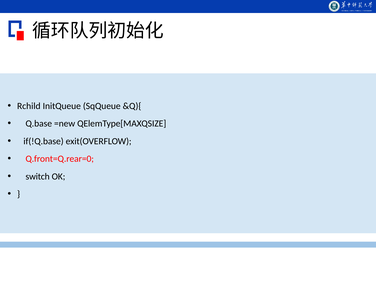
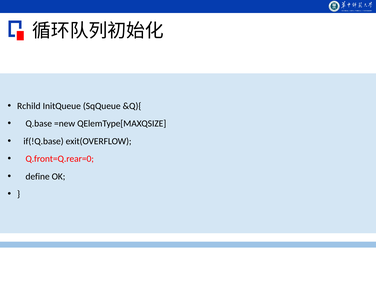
switch: switch -> define (38, 176)
